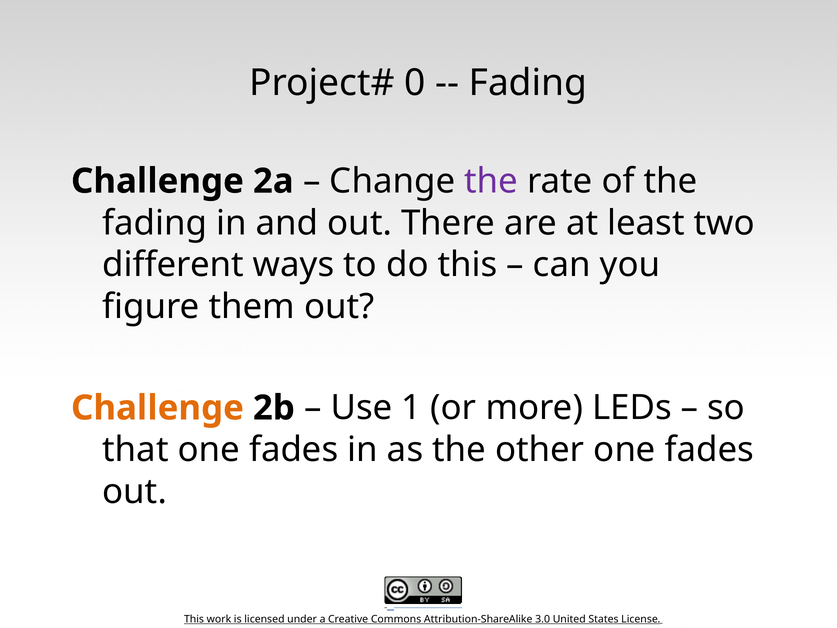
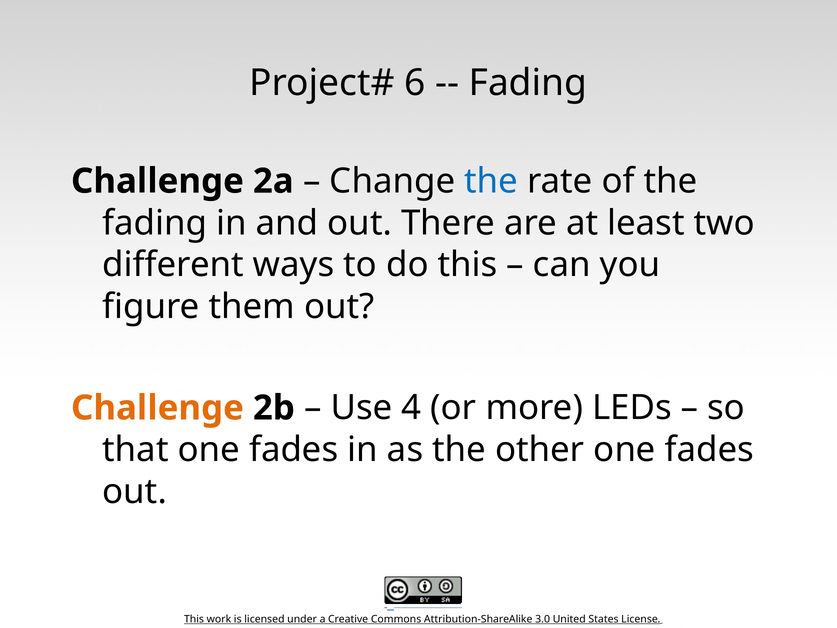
0: 0 -> 6 (415, 83)
the colour: purple -> blue (491, 181)
1: 1 -> 4 (411, 408)
